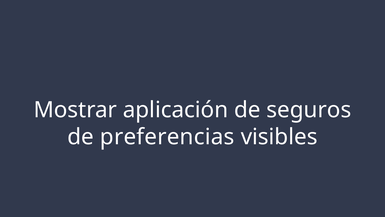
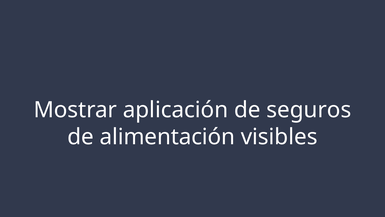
preferencias: preferencias -> alimentación (167, 137)
